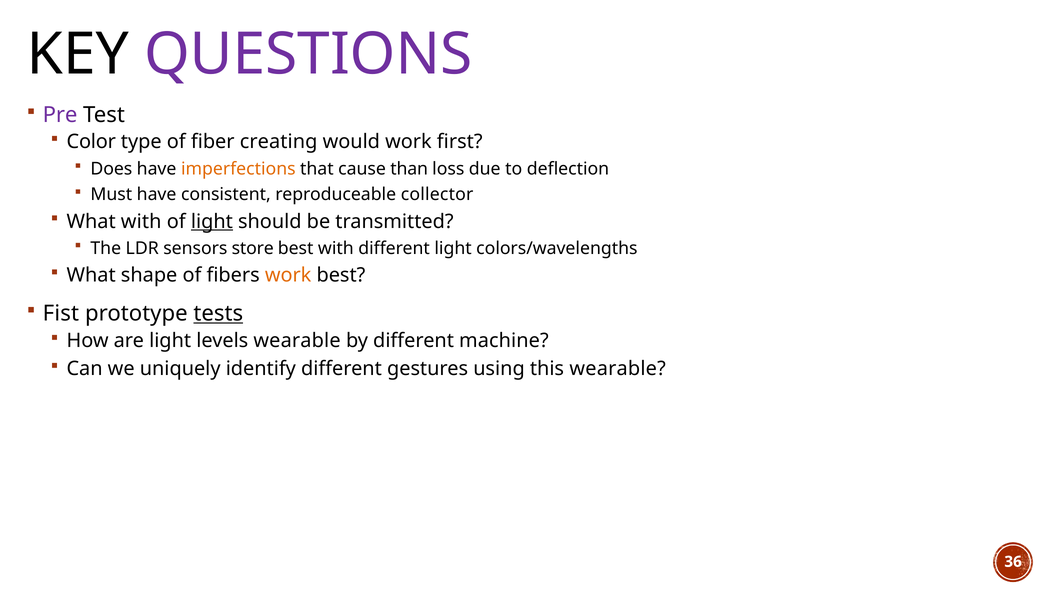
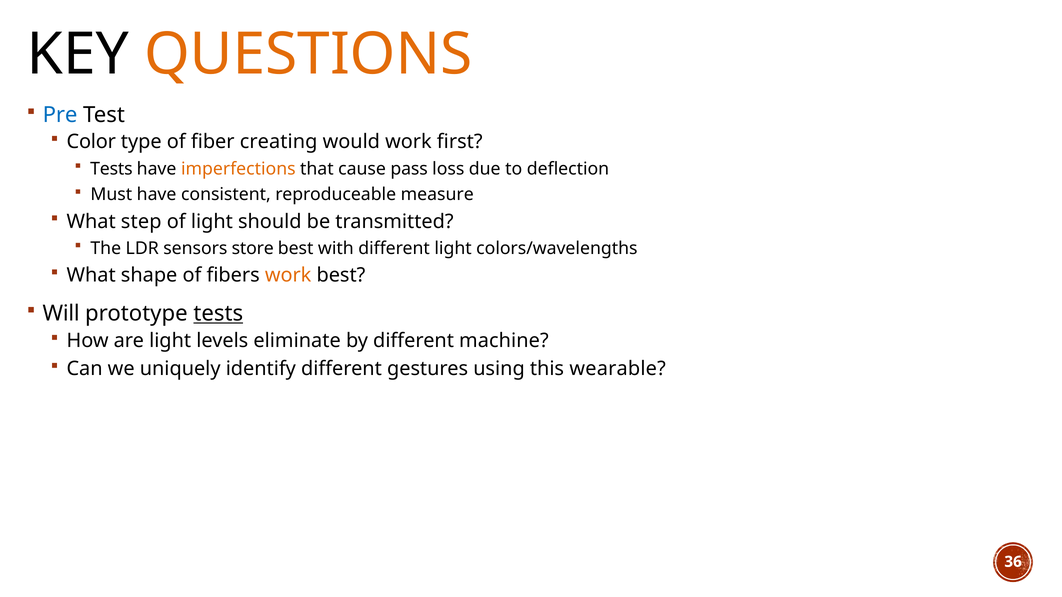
QUESTIONS colour: purple -> orange (308, 54)
Pre colour: purple -> blue (60, 115)
Does: Does -> Tests (111, 169)
than: than -> pass (409, 169)
collector: collector -> measure (437, 195)
What with: with -> step (141, 222)
light underline: present -> none (212, 222)
Fist: Fist -> Will (61, 314)
levels wearable: wearable -> eliminate (297, 341)
